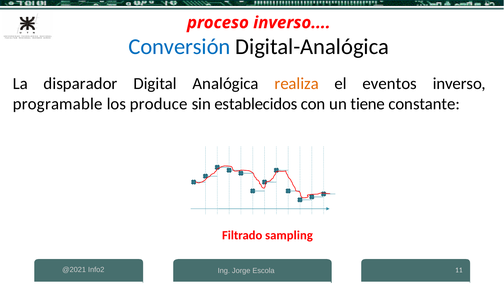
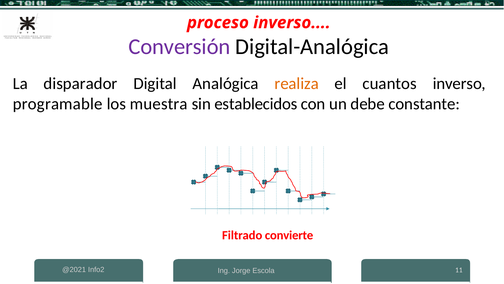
Conversión colour: blue -> purple (179, 47)
eventos: eventos -> cuantos (390, 83)
produce: produce -> muestra (159, 104)
tiene: tiene -> debe (368, 104)
sampling: sampling -> convierte (289, 235)
